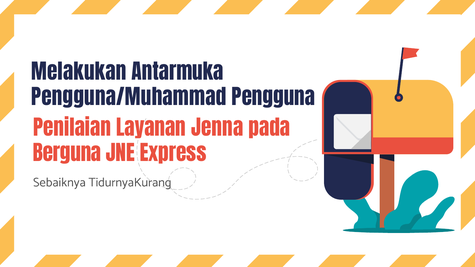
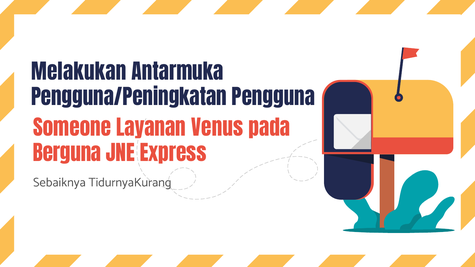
Pengguna/Muhammad: Pengguna/Muhammad -> Pengguna/Peningkatan (129, 98)
Penilaian: Penilaian -> Someone (72, 129)
Jenna: Jenna -> Venus (217, 129)
